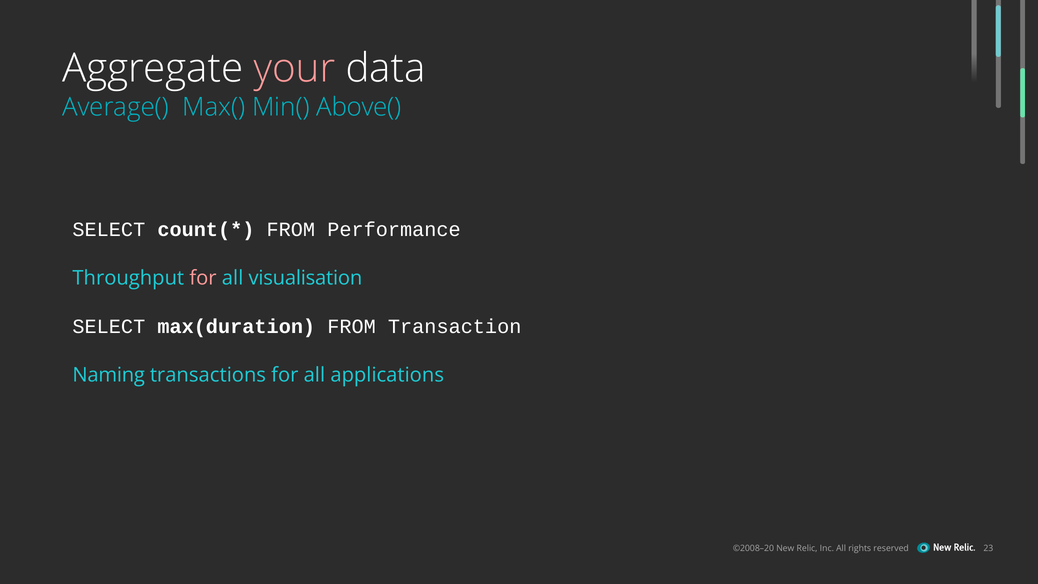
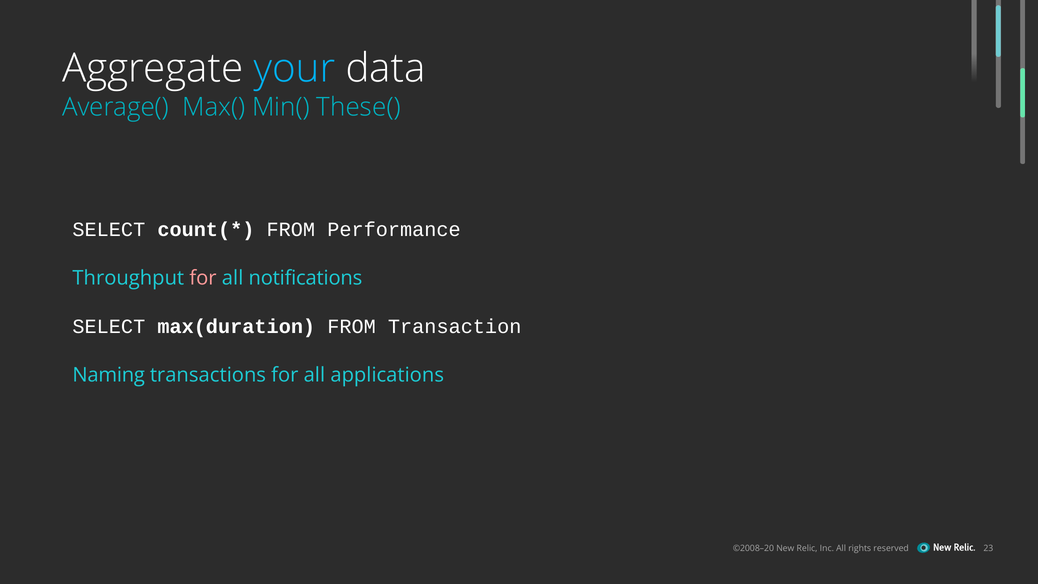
your colour: pink -> light blue (294, 69)
Above(: Above( -> These( (359, 107)
visualisation: visualisation -> notifications (305, 278)
